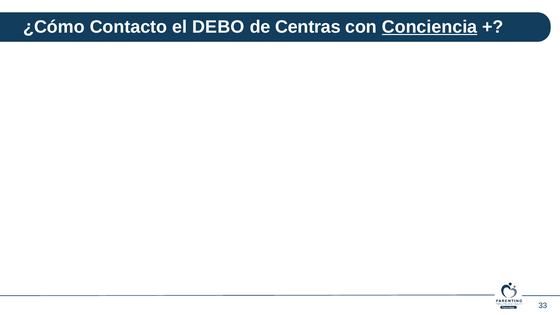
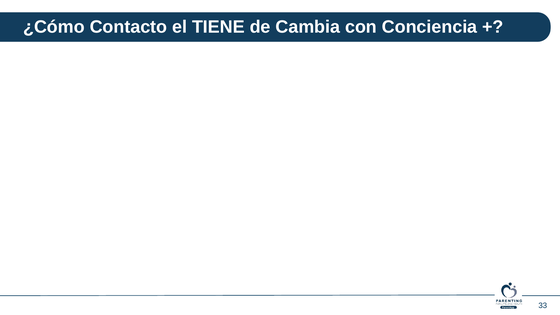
DEBO: DEBO -> TIENE (218, 27)
Centras: Centras -> Cambia (308, 27)
Conciencia underline: present -> none (430, 27)
